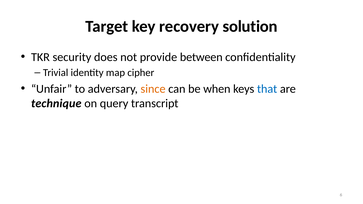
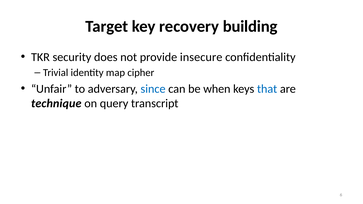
solution: solution -> building (250, 26)
between: between -> insecure (201, 57)
since colour: orange -> blue (153, 89)
